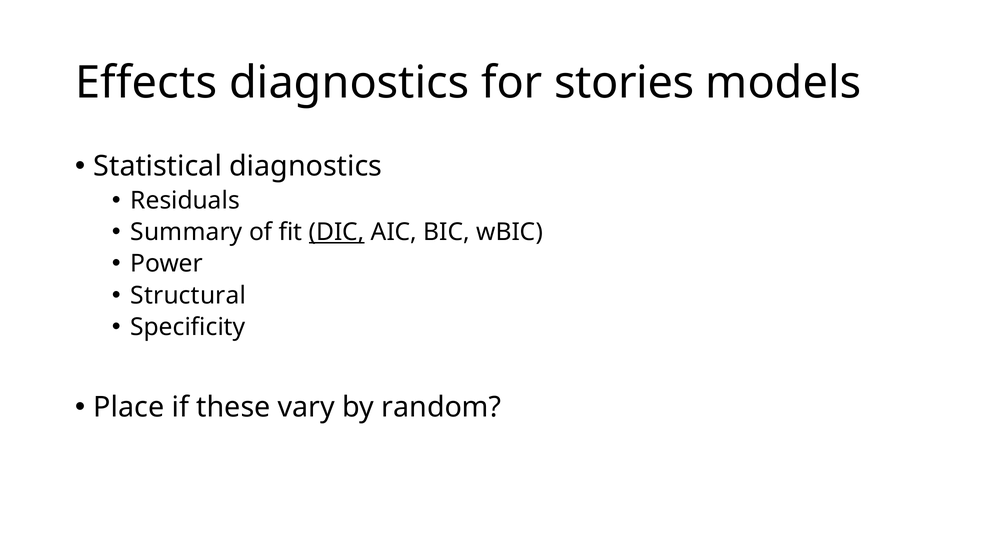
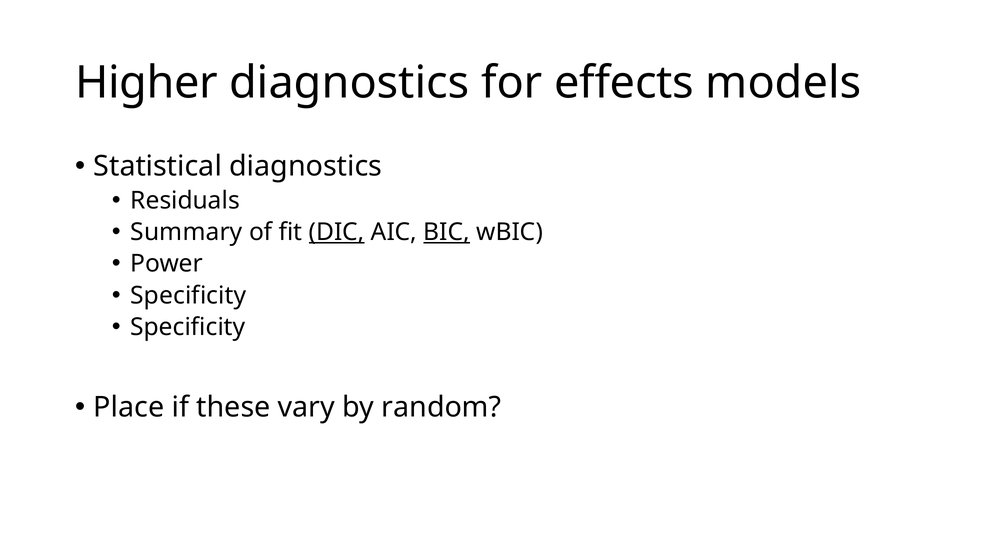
Effects: Effects -> Higher (146, 83)
stories: stories -> effects (624, 83)
BIC underline: none -> present (447, 232)
Structural: Structural -> Specificity (188, 295)
